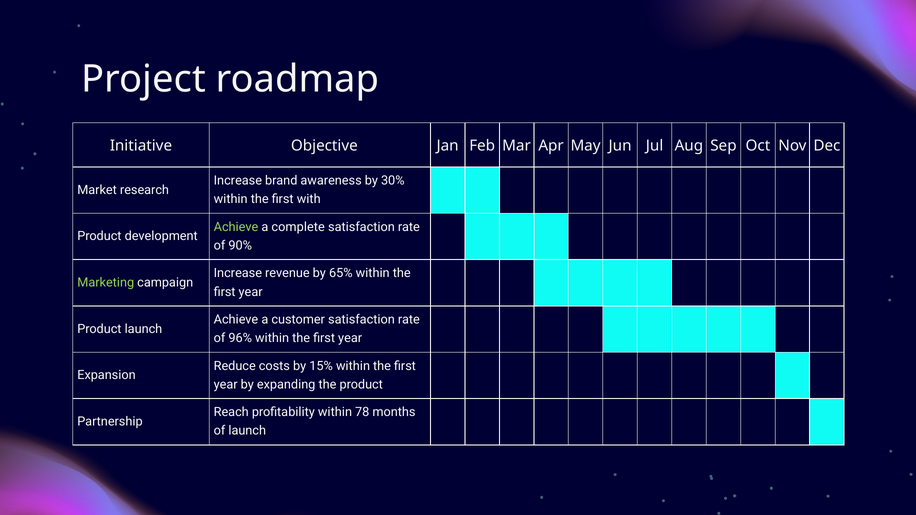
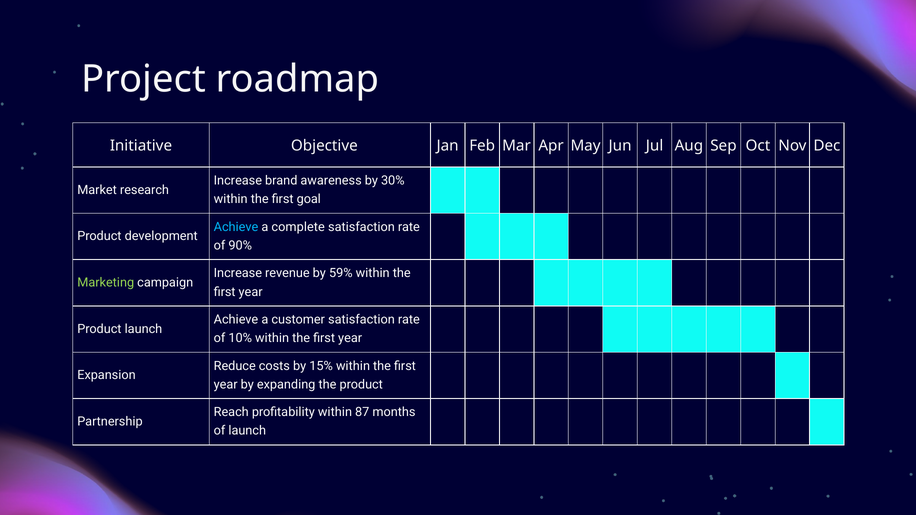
with: with -> goal (309, 199)
Achieve colour: light green -> light blue (236, 227)
65%: 65% -> 59% (341, 273)
96%: 96% -> 10% (240, 338)
78: 78 -> 87 (362, 412)
